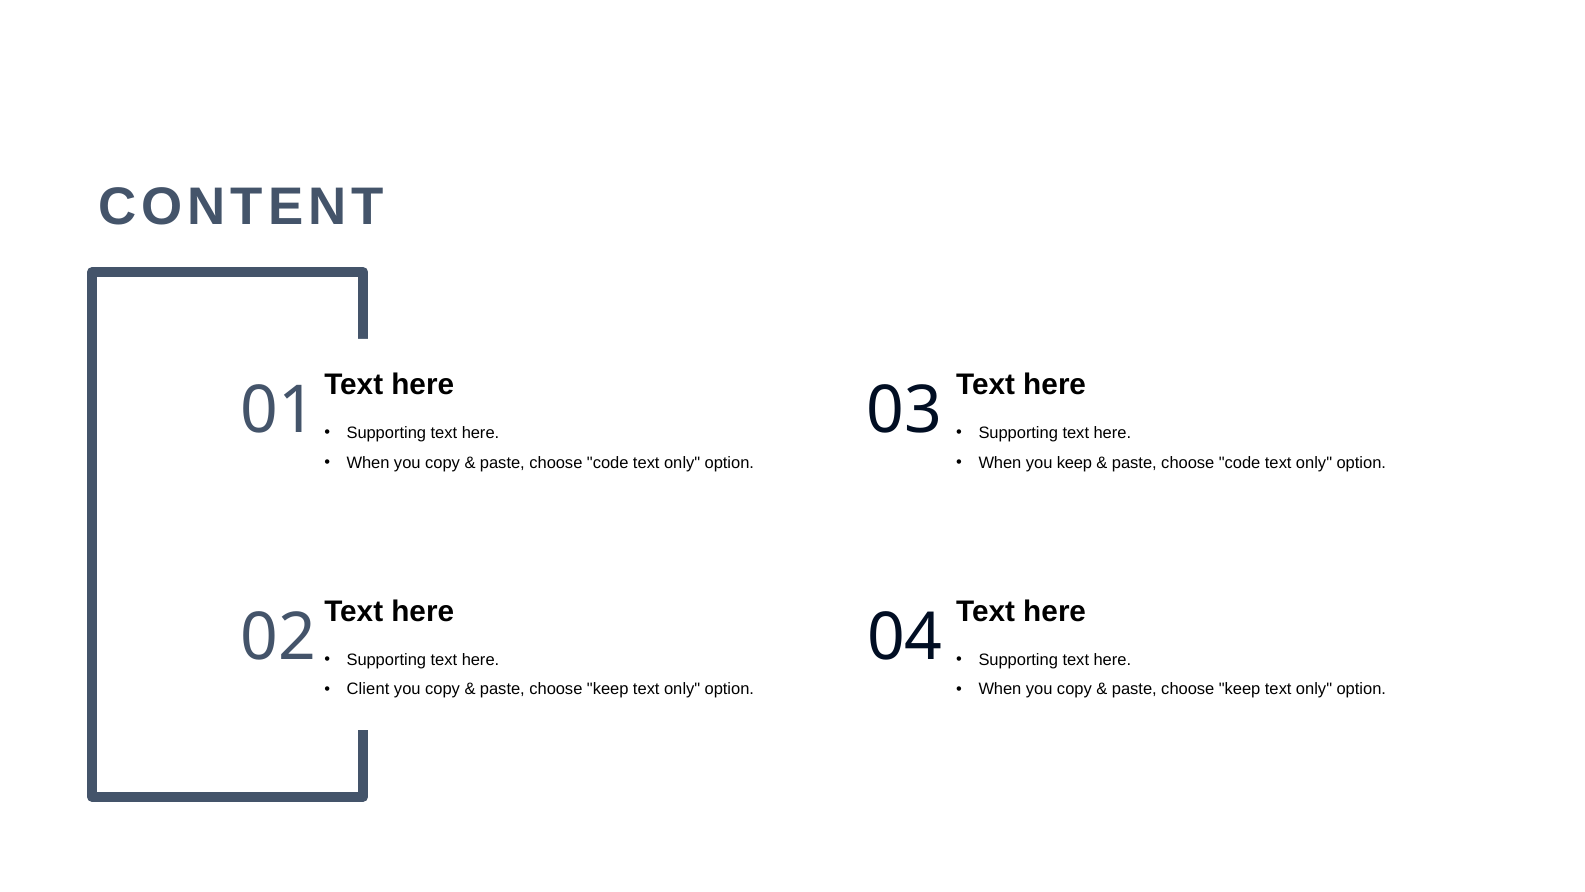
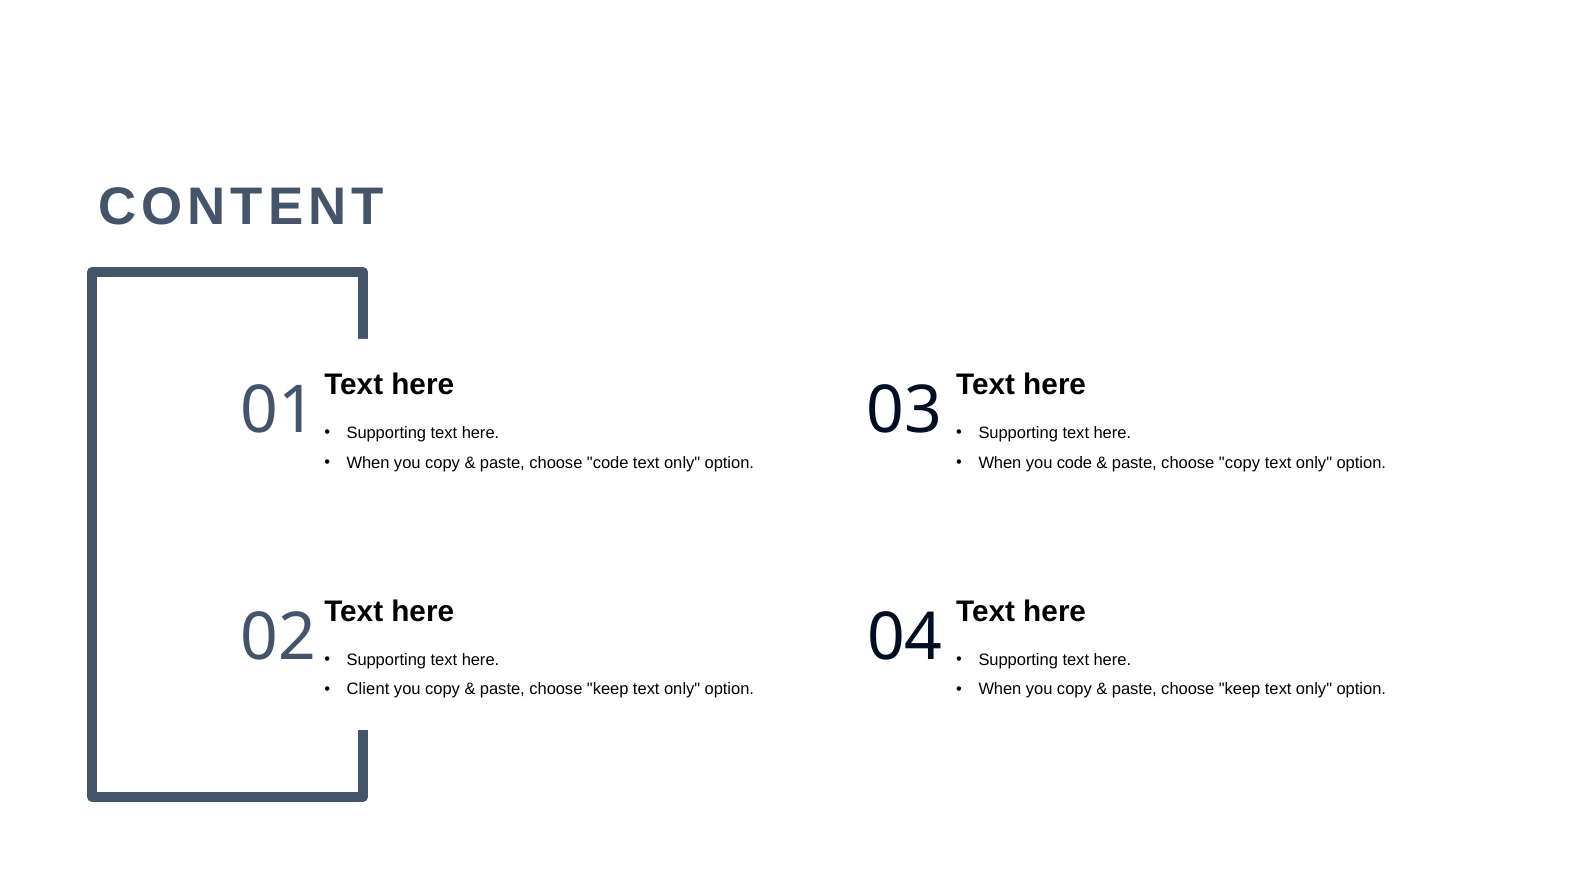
you keep: keep -> code (1074, 463)
code: code -> copy (1240, 463)
